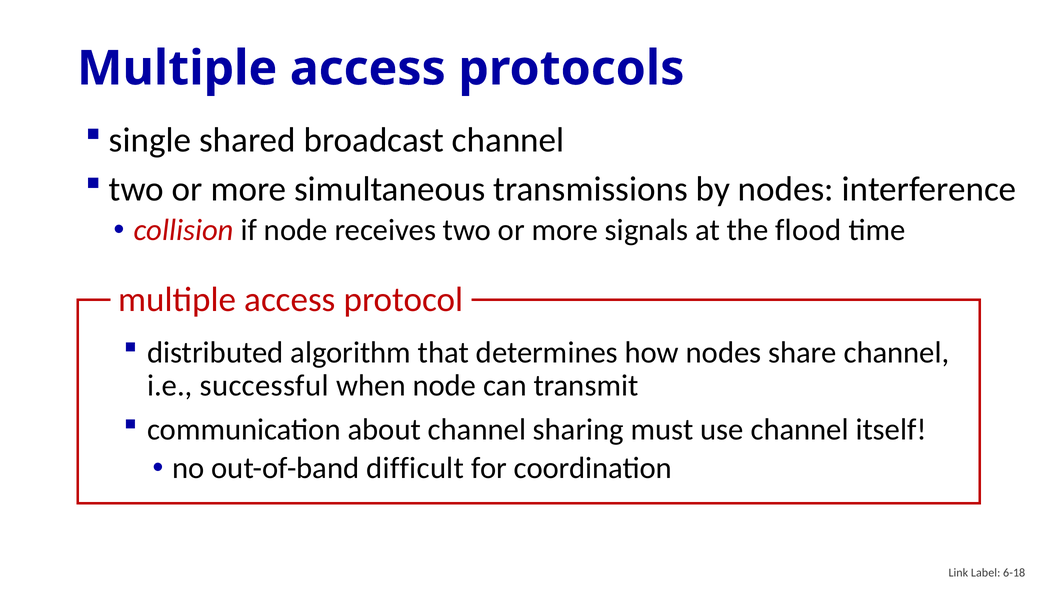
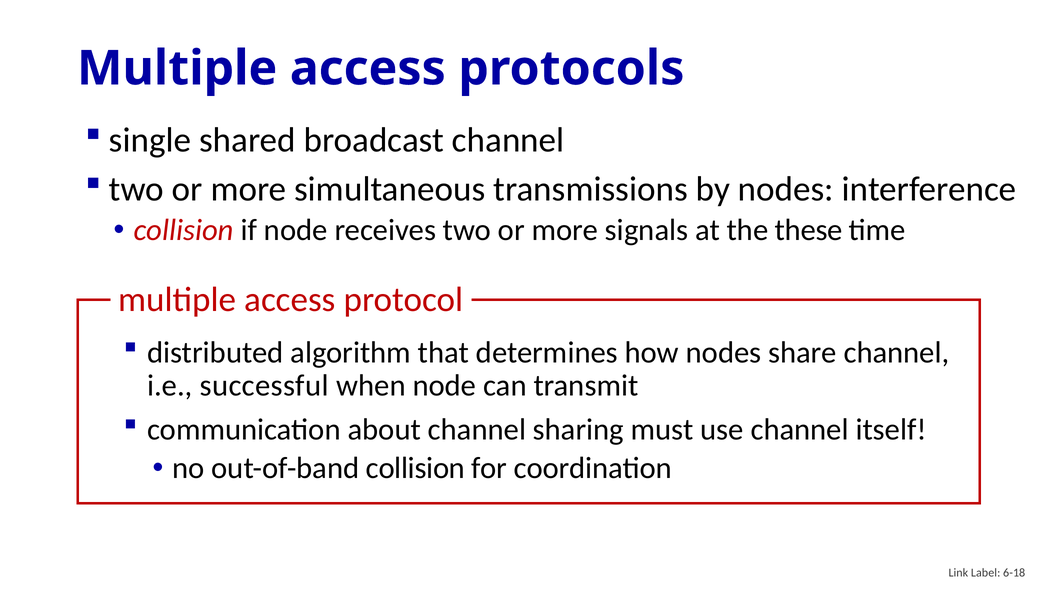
flood: flood -> these (809, 230)
out-of-band difficult: difficult -> collision (416, 468)
